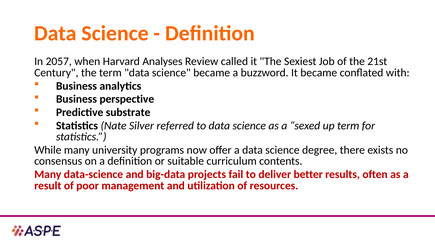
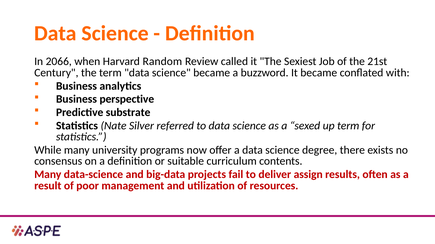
2057: 2057 -> 2066 (59, 62)
Analyses: Analyses -> Random (162, 62)
better: better -> assign (308, 175)
